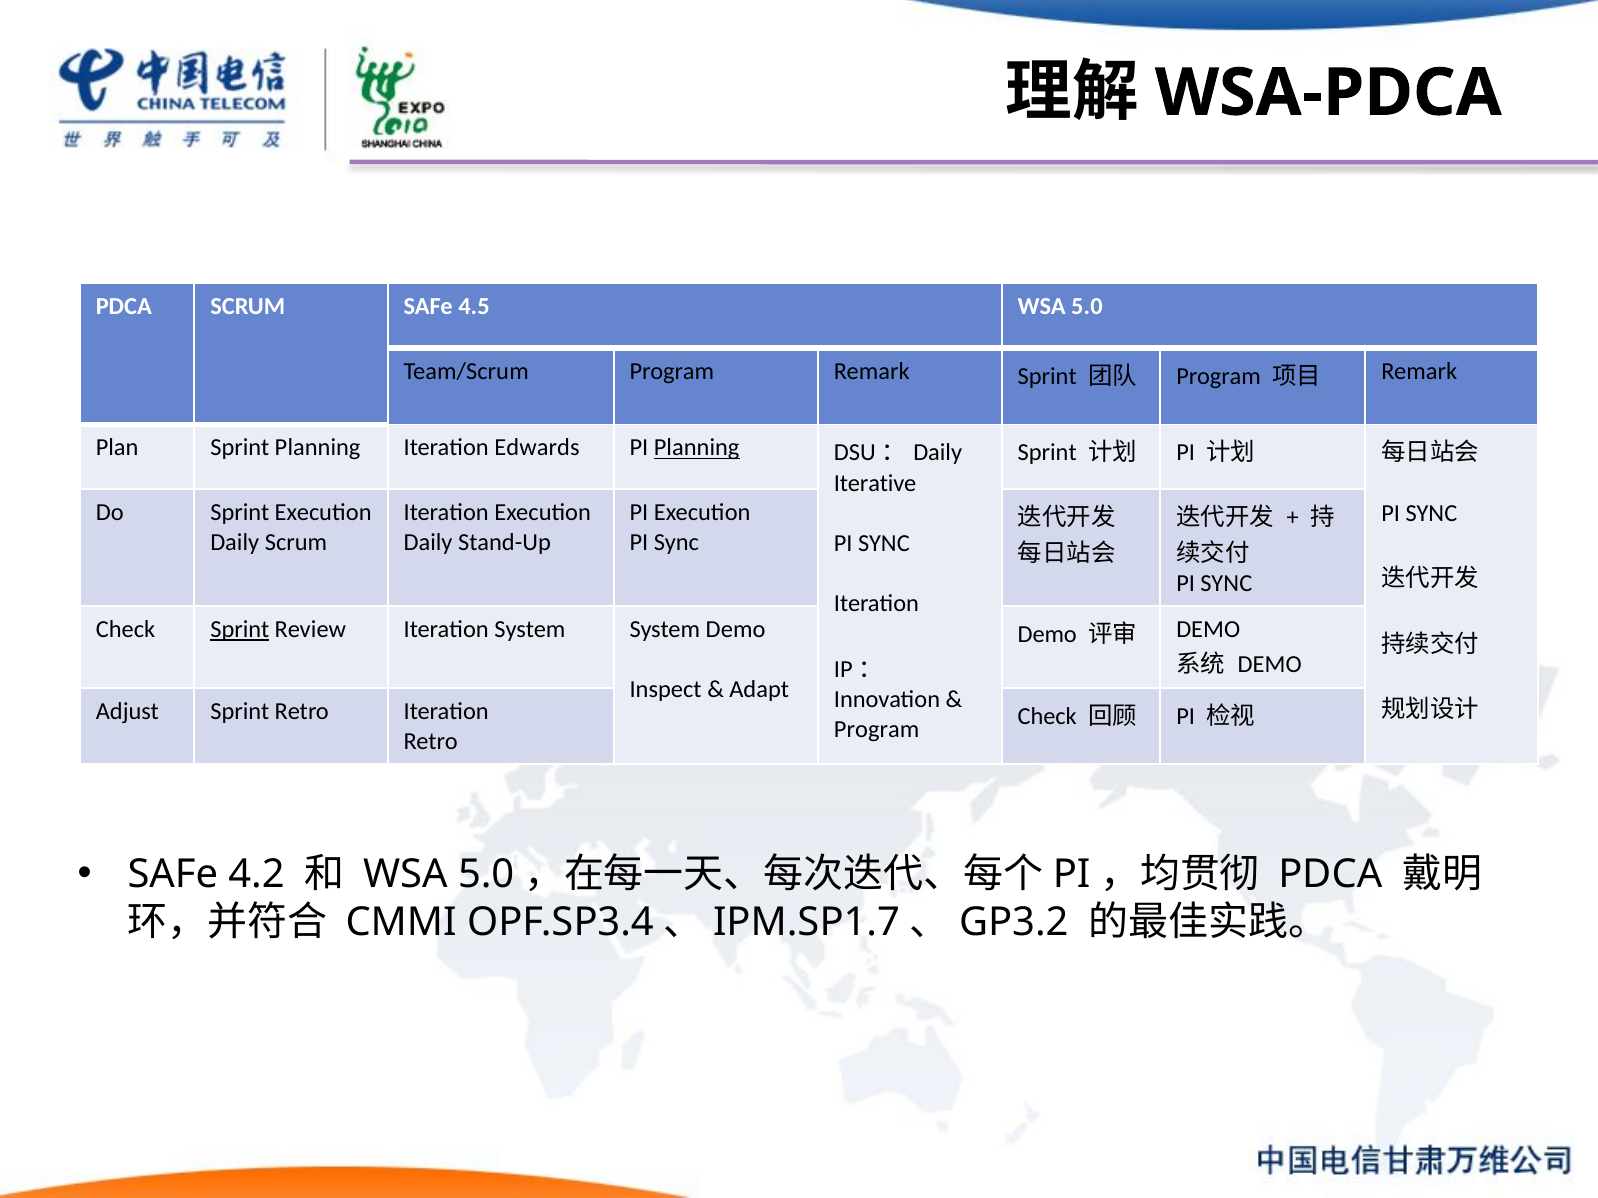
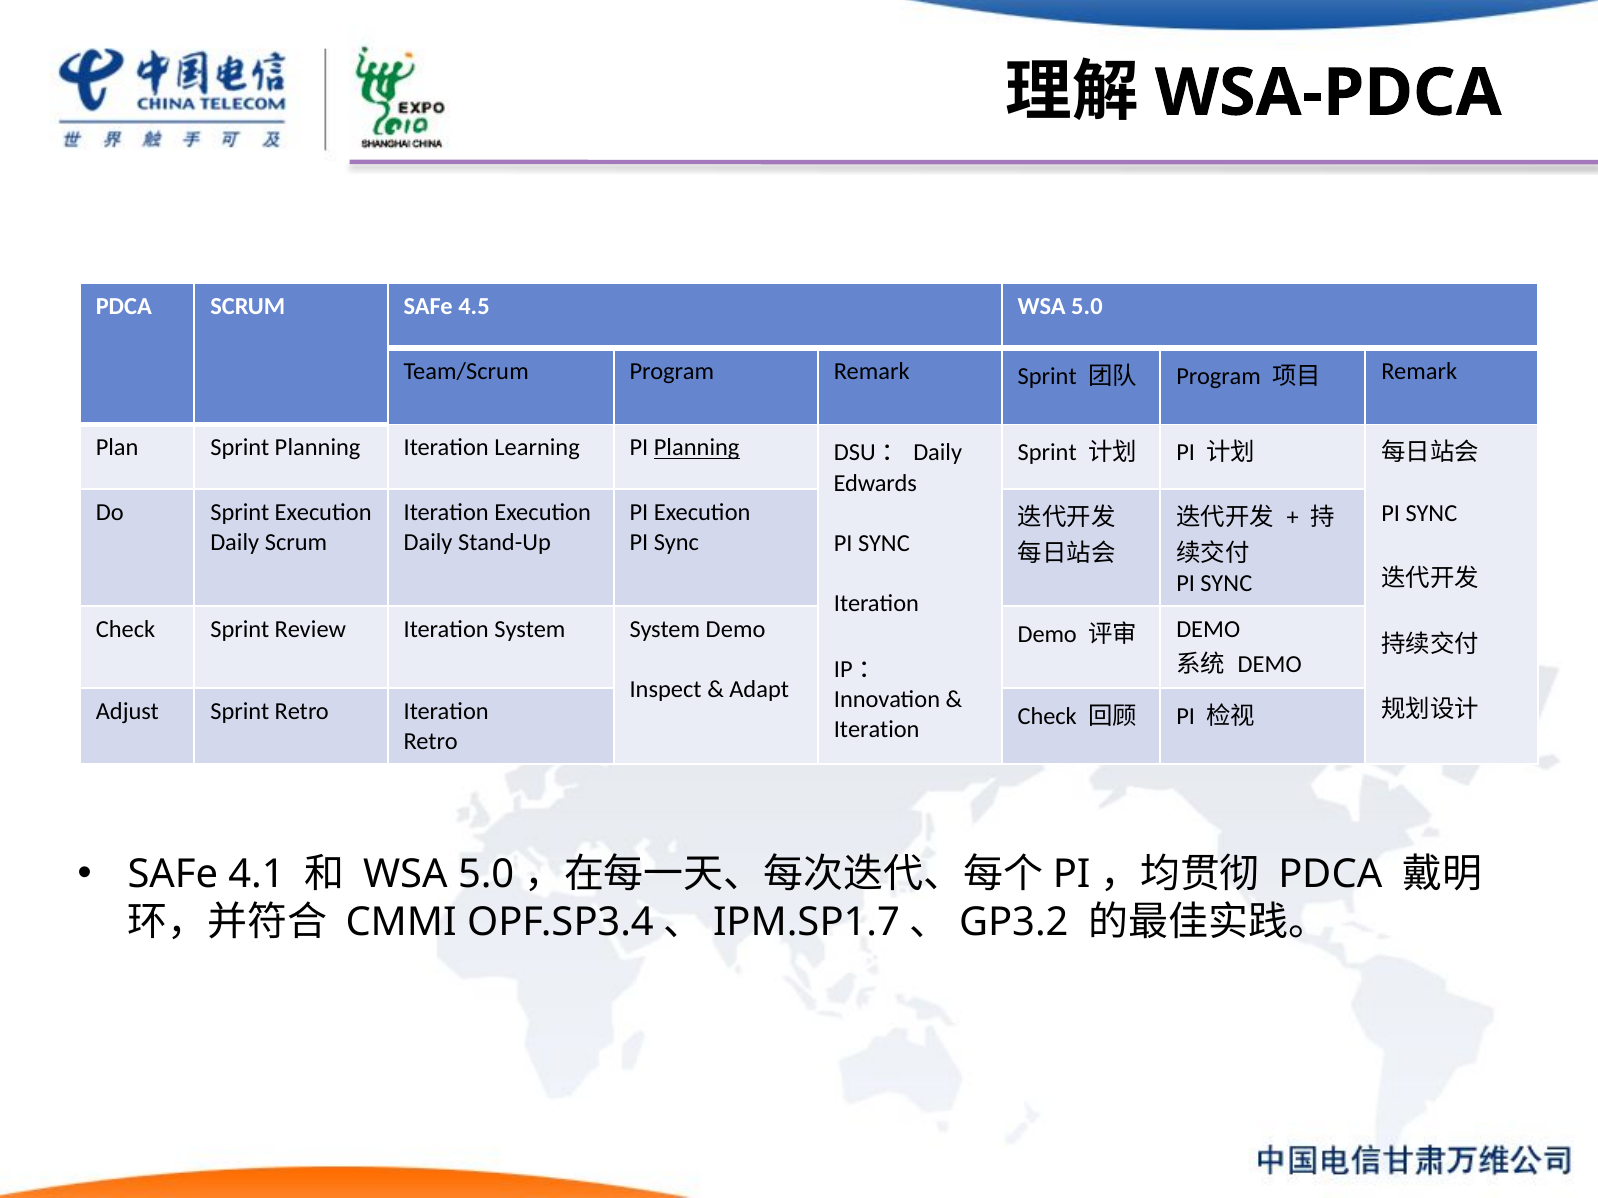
Edwards: Edwards -> Learning (537, 448)
Iterative: Iterative -> Edwards (875, 483)
Sprint underline: present -> none (240, 630)
Program: Program -> Iteration (877, 730)
4.2: 4.2 -> 4.1 (257, 875)
